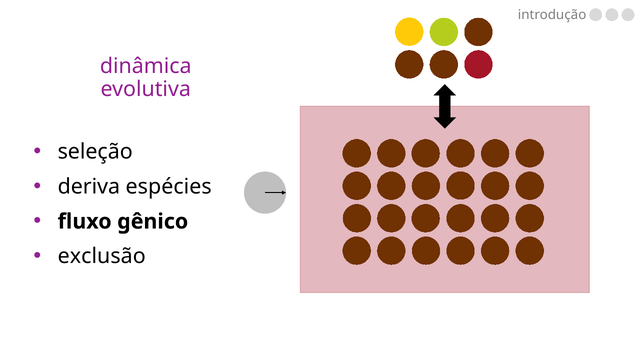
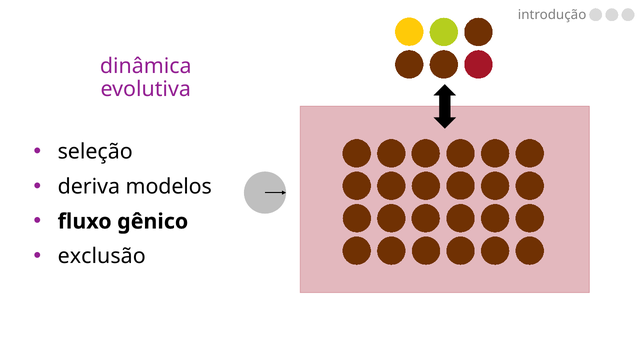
espécies: espécies -> modelos (169, 187)
